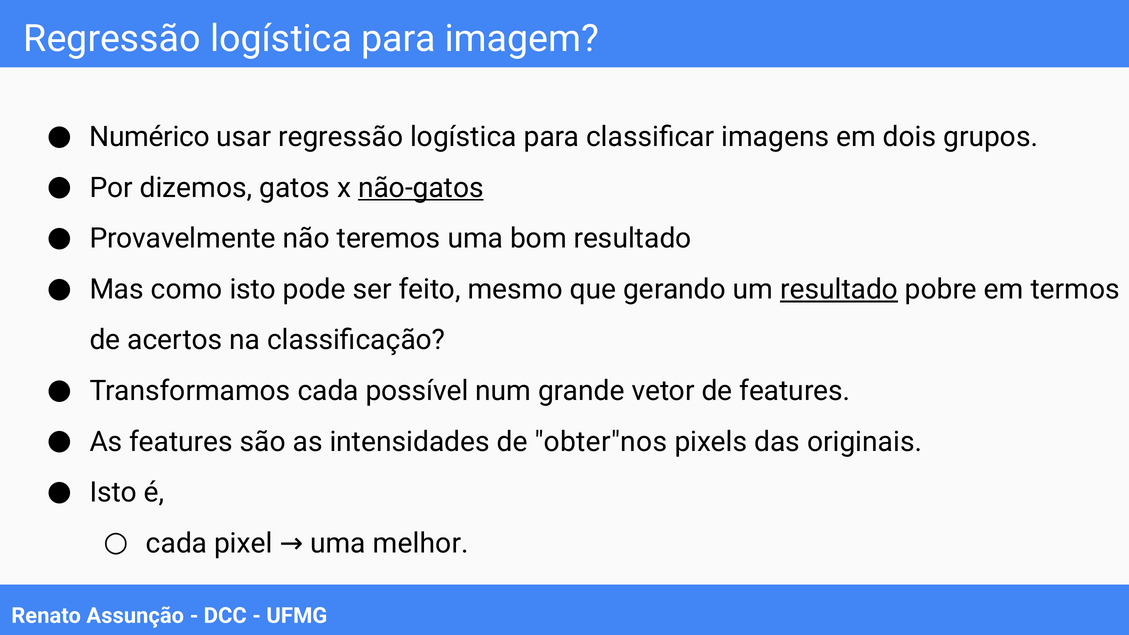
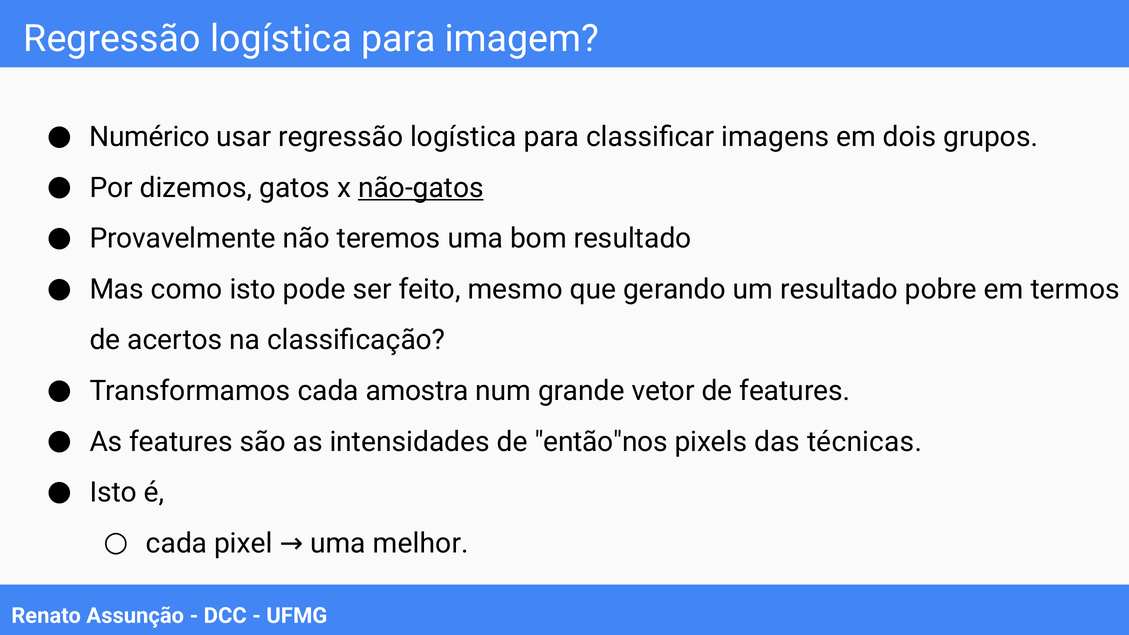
resultado underline: present -> none (839, 289)
possível: possível -> amostra (417, 391)
obter"nos: obter"nos -> então"nos (601, 442)
originais: originais -> técnicas (865, 442)
